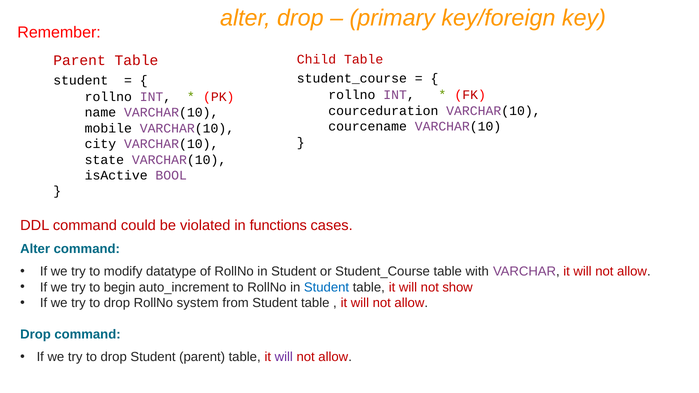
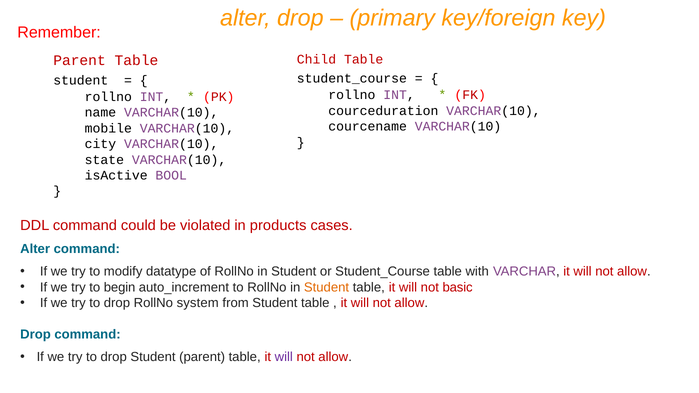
functions: functions -> products (278, 225)
Student colour: blue -> orange (327, 287)
show: show -> basic (458, 287)
